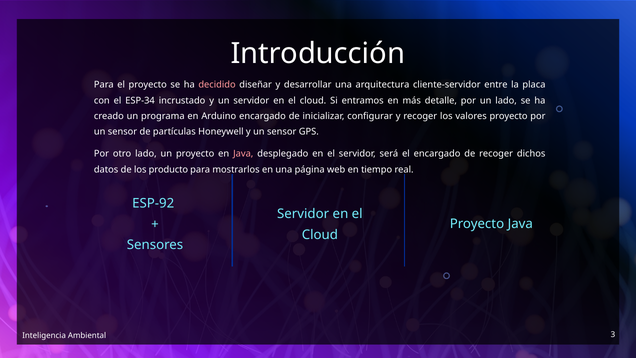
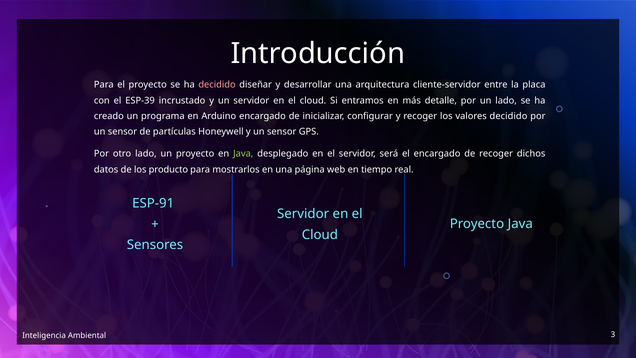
ESP-34: ESP-34 -> ESP-39 (140, 100)
valores proyecto: proyecto -> decidido (508, 116)
Java colour: pink -> light green (243, 154)
ESP-92: ESP-92 -> ESP-91 (153, 203)
